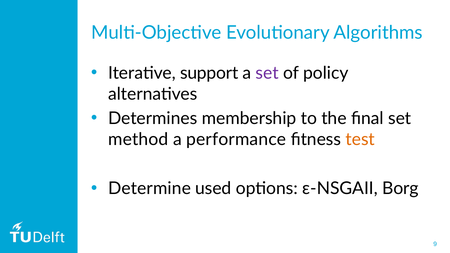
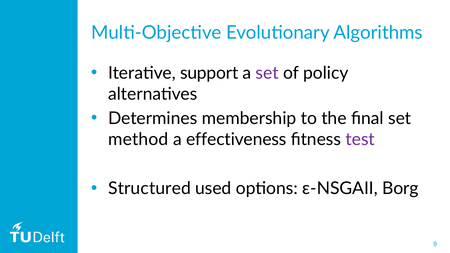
performance: performance -> effectiveness (236, 140)
test colour: orange -> purple (360, 140)
Determine: Determine -> Structured (150, 189)
